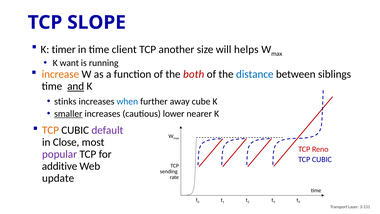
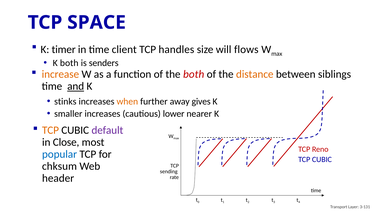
SLOPE: SLOPE -> SPACE (97, 22)
another: another -> handles (176, 49)
helps: helps -> flows (246, 49)
K want: want -> both (69, 63)
running: running -> senders (104, 63)
distance colour: blue -> orange (255, 74)
when colour: blue -> orange (127, 101)
cube: cube -> gives (201, 101)
smaller underline: present -> none (68, 114)
popular colour: purple -> blue (60, 154)
additive: additive -> chksum (59, 166)
update: update -> header (58, 178)
